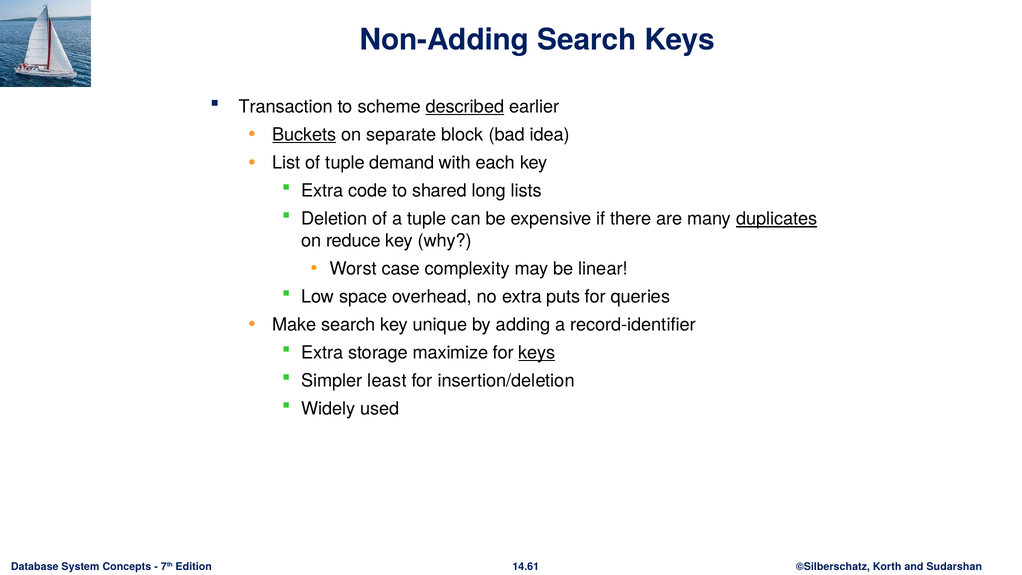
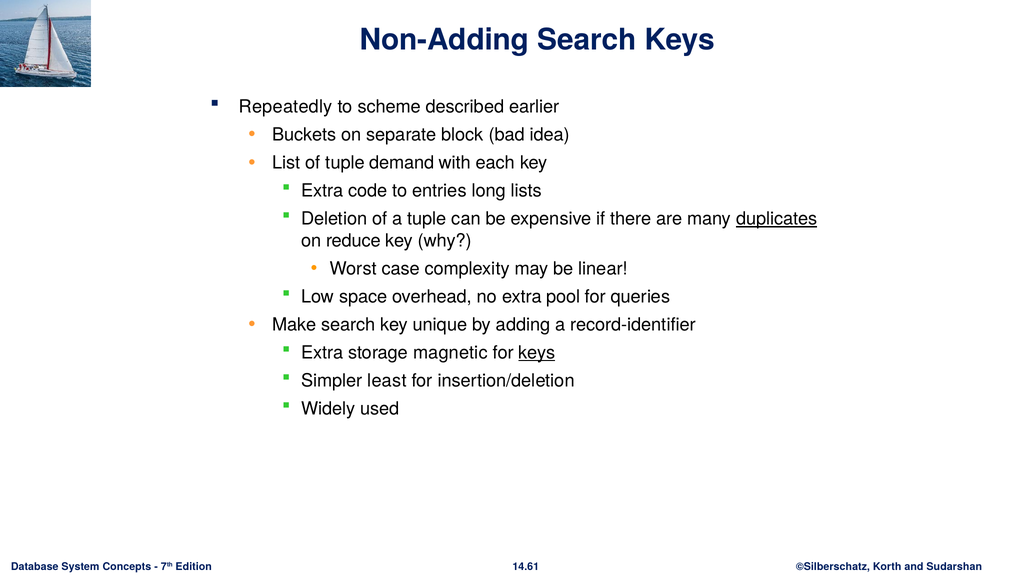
Transaction: Transaction -> Repeatedly (286, 107)
described underline: present -> none (465, 107)
Buckets underline: present -> none (304, 135)
shared: shared -> entries (439, 191)
puts: puts -> pool (563, 297)
maximize: maximize -> magnetic (450, 353)
